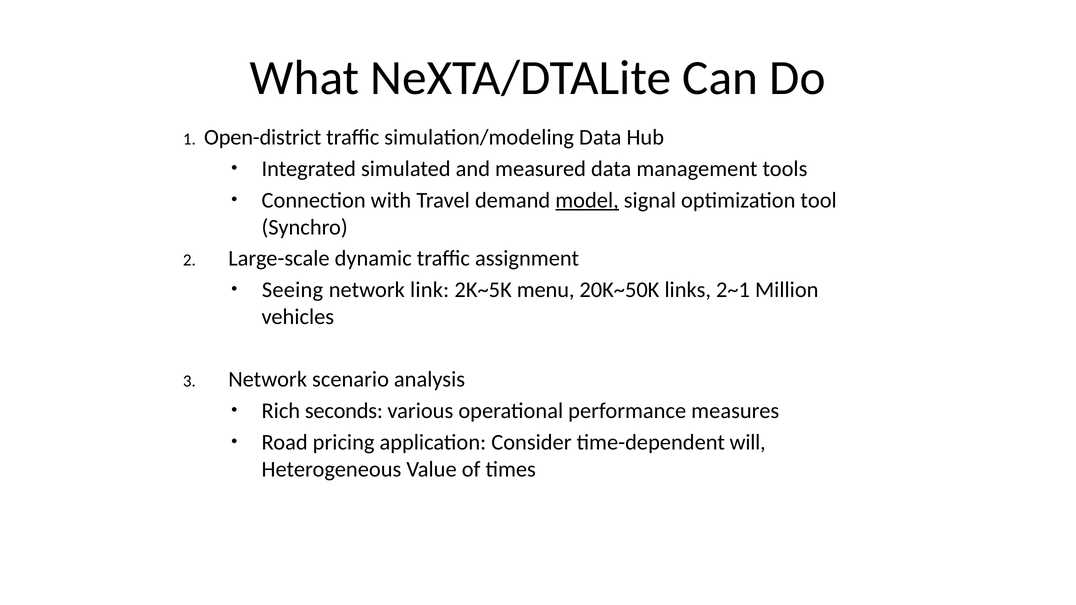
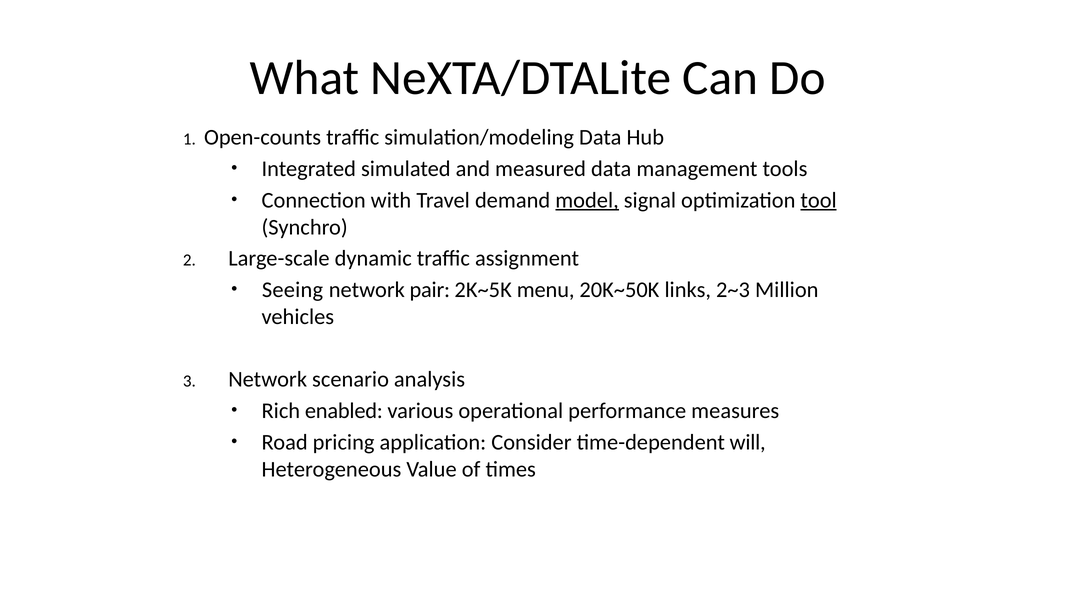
Open-district: Open-district -> Open-counts (263, 138)
tool underline: none -> present (819, 200)
link: link -> pair (430, 290)
2~1: 2~1 -> 2~3 (733, 290)
seconds: seconds -> enabled (344, 411)
